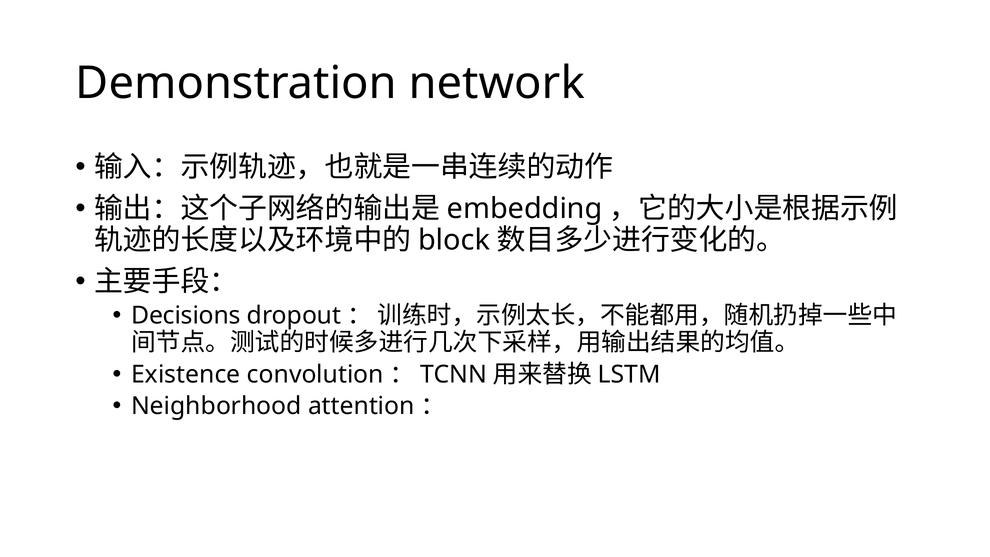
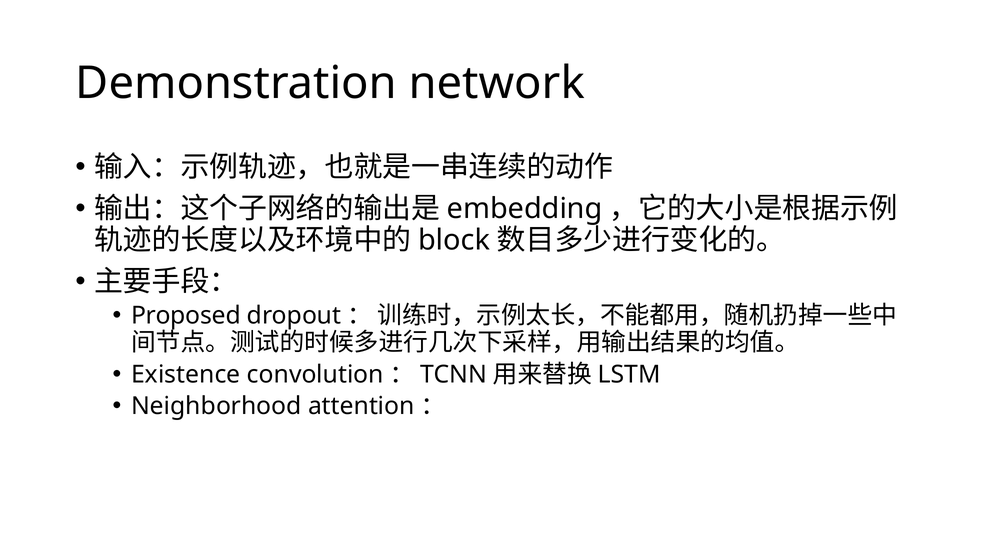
Decisions: Decisions -> Proposed (186, 316)
